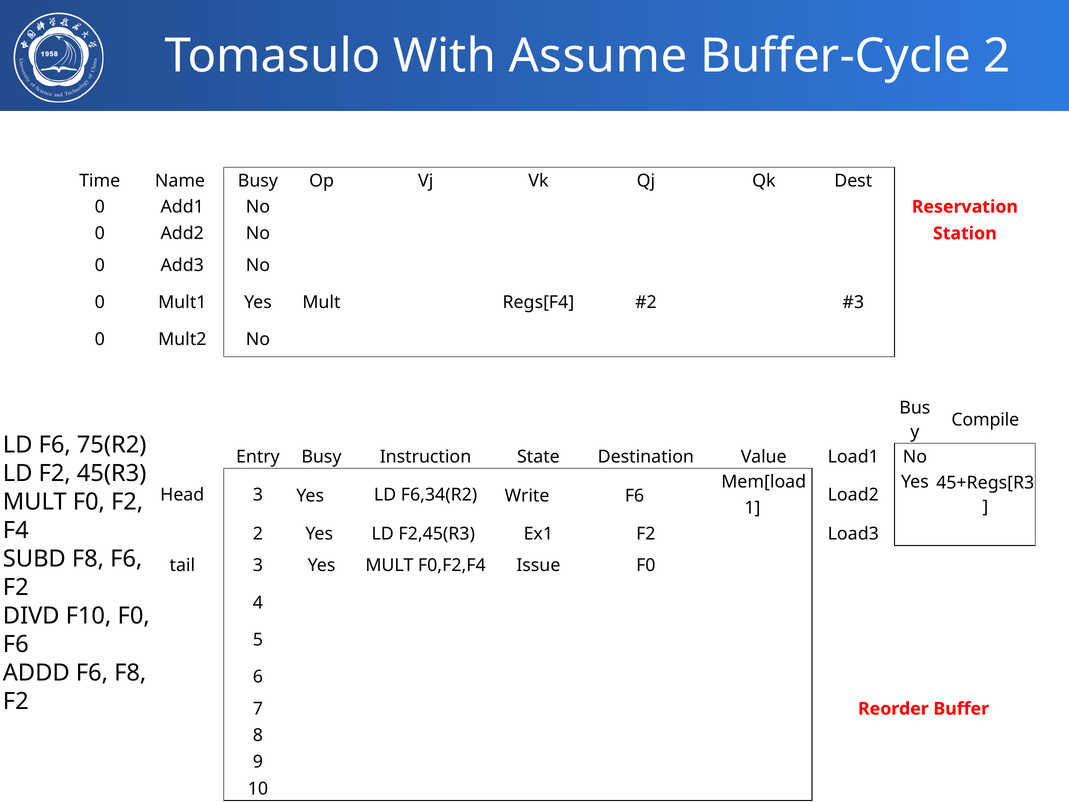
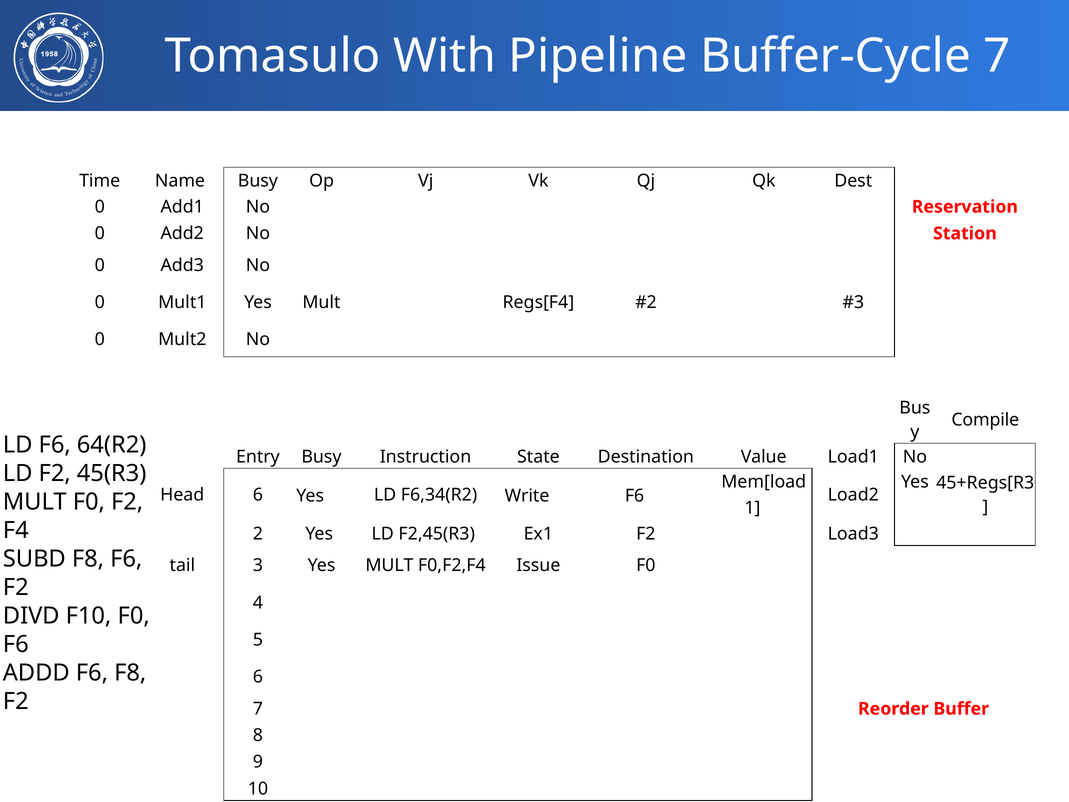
Assume: Assume -> Pipeline (598, 56)
Buffer-Cycle 2: 2 -> 7 (997, 56)
75(R2: 75(R2 -> 64(R2 (112, 445)
Head 3: 3 -> 6 (258, 495)
